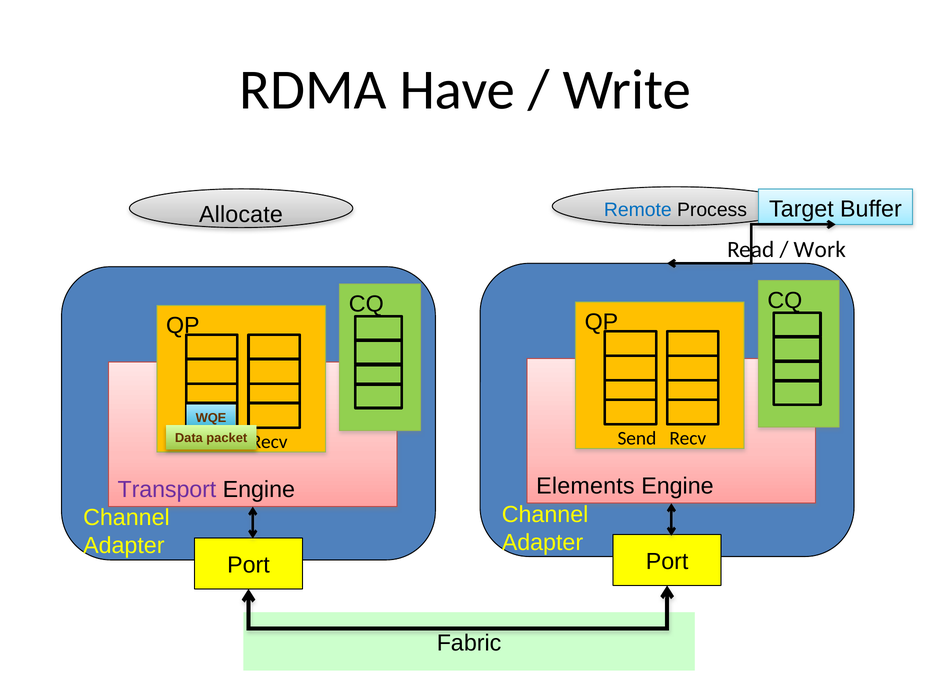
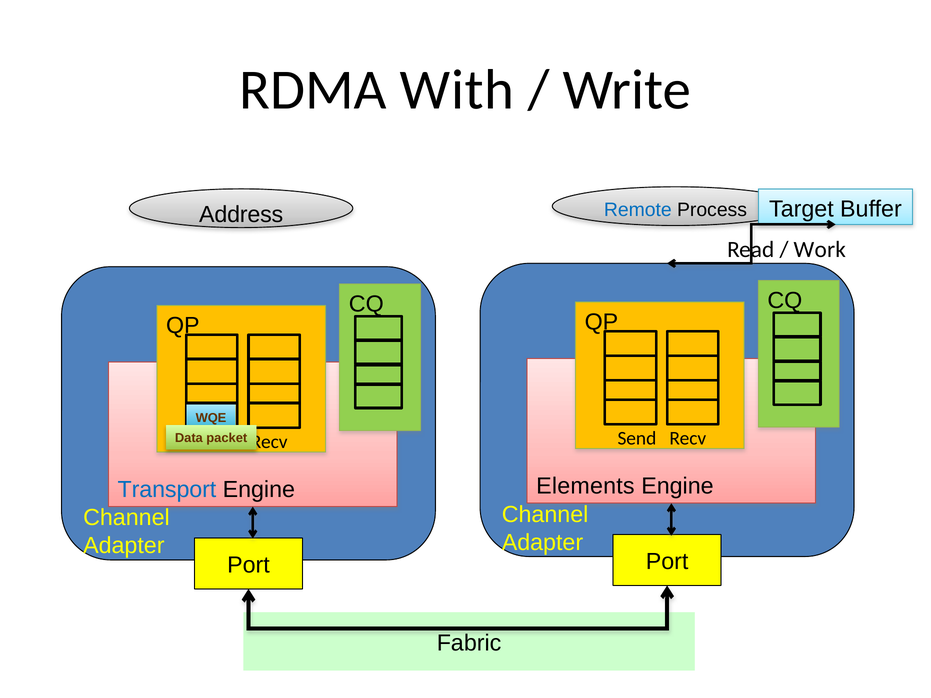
Have: Have -> With (457, 90)
Allocate: Allocate -> Address (241, 215)
Transport colour: purple -> blue (167, 490)
